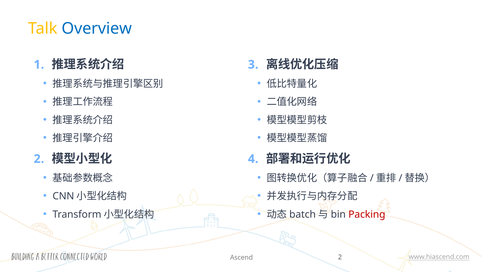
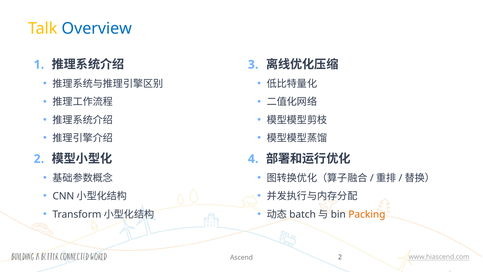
Packing colour: red -> orange (367, 214)
